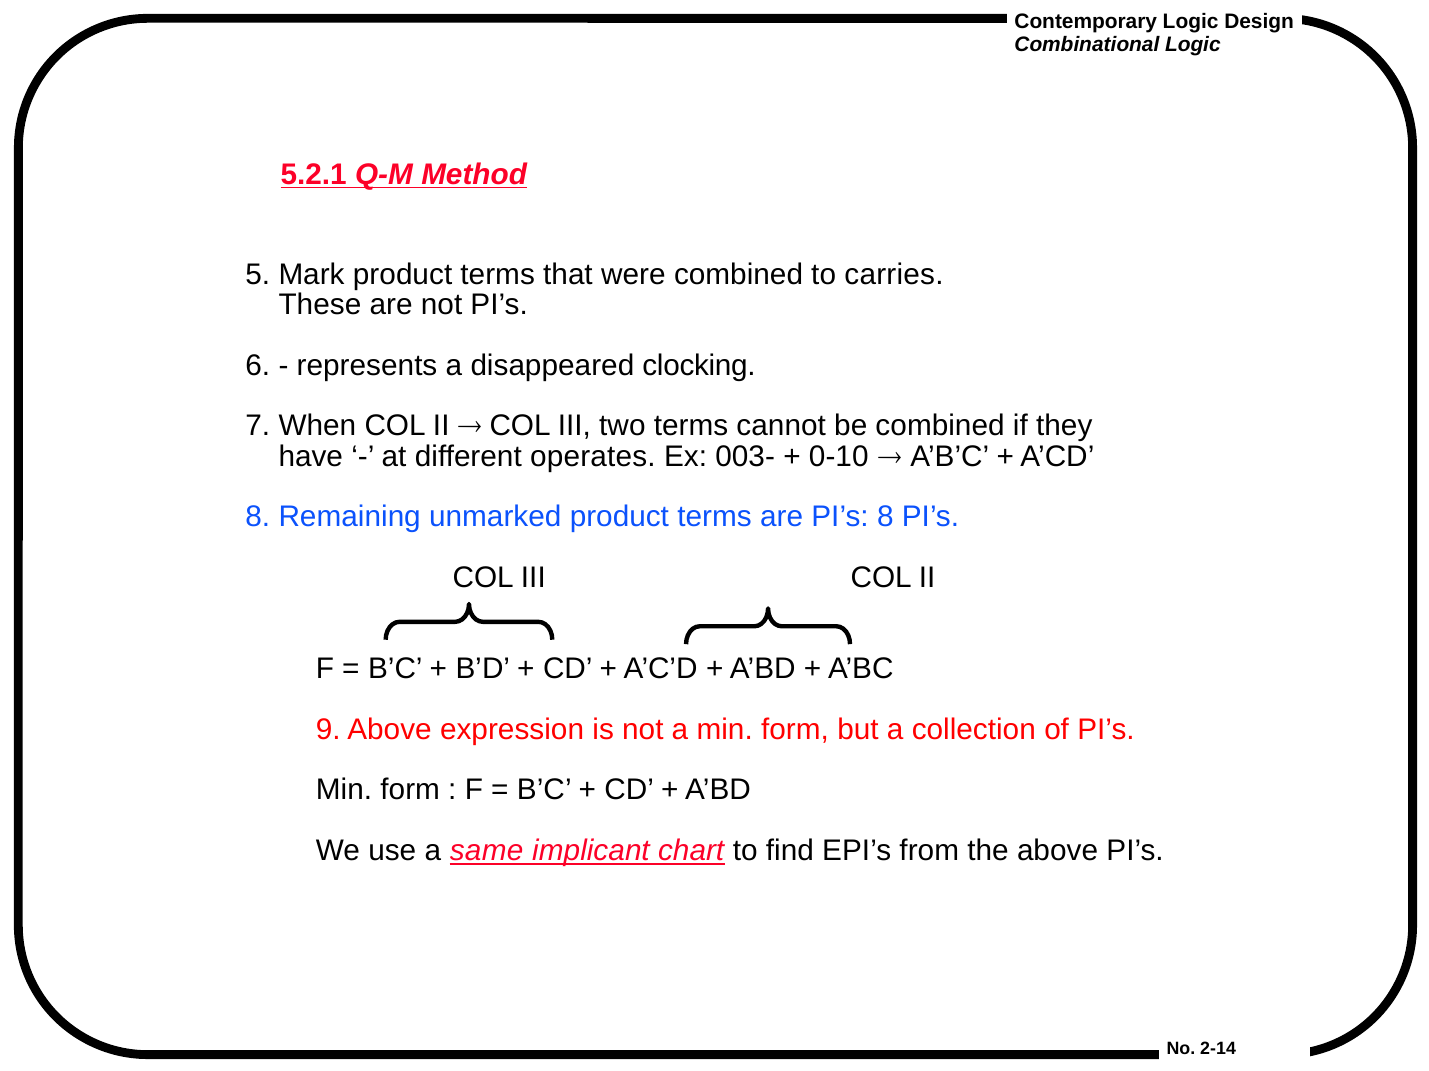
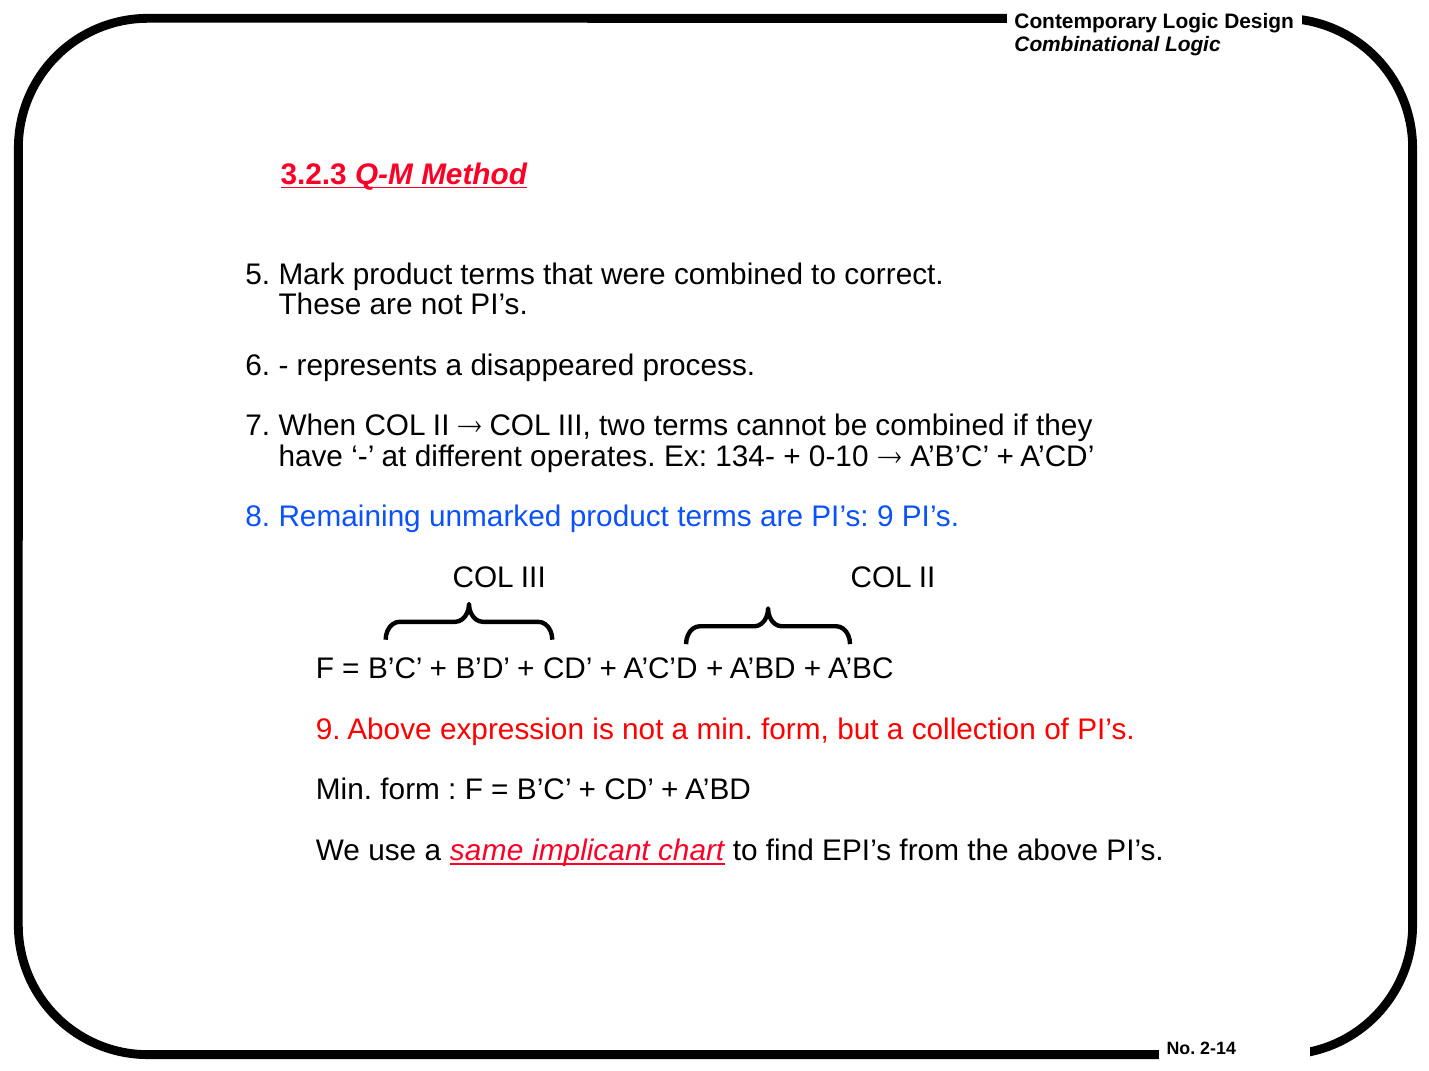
5.2.1: 5.2.1 -> 3.2.3 (314, 174)
carries: carries -> correct (894, 274)
clocking: clocking -> process (699, 365)
003-: 003- -> 134- (745, 456)
PI’s 8: 8 -> 9 (885, 517)
